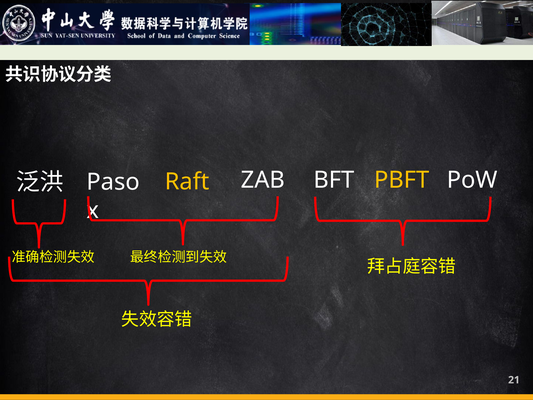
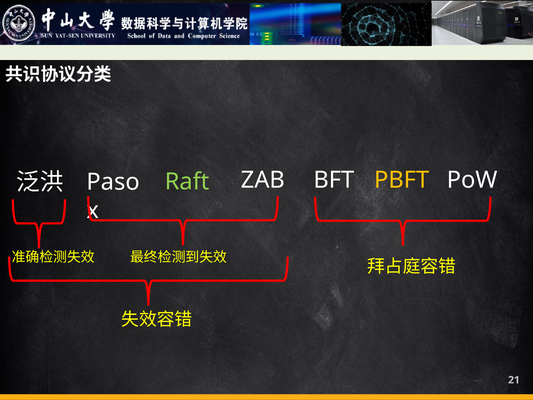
Raft colour: yellow -> light green (187, 181)
